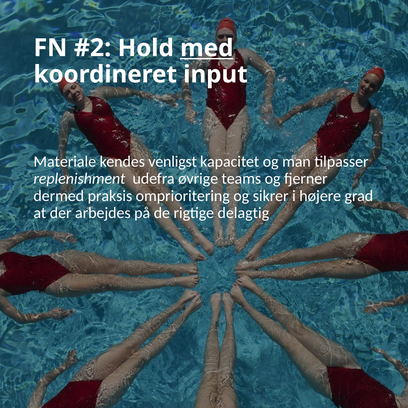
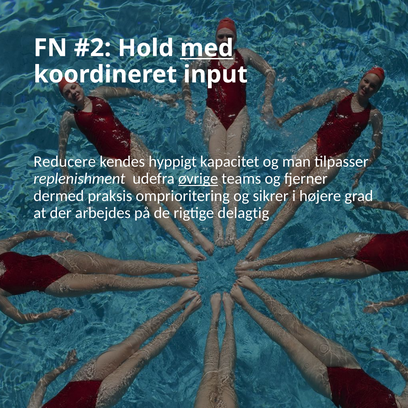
Materiale: Materiale -> Reducere (65, 162)
venligst: venligst -> hyppigt (173, 162)
øvrige underline: none -> present (198, 179)
